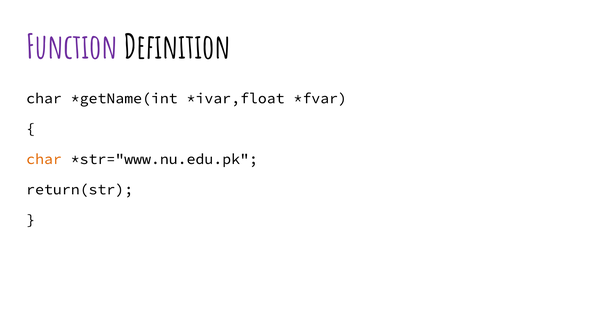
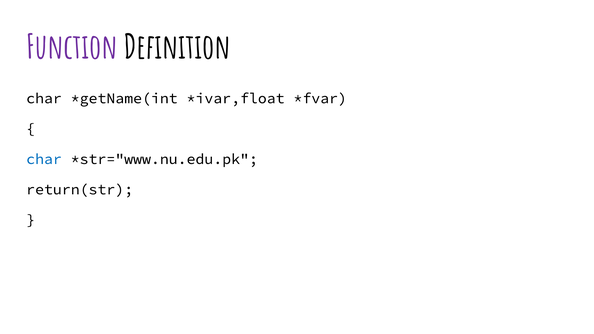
char colour: orange -> blue (44, 159)
